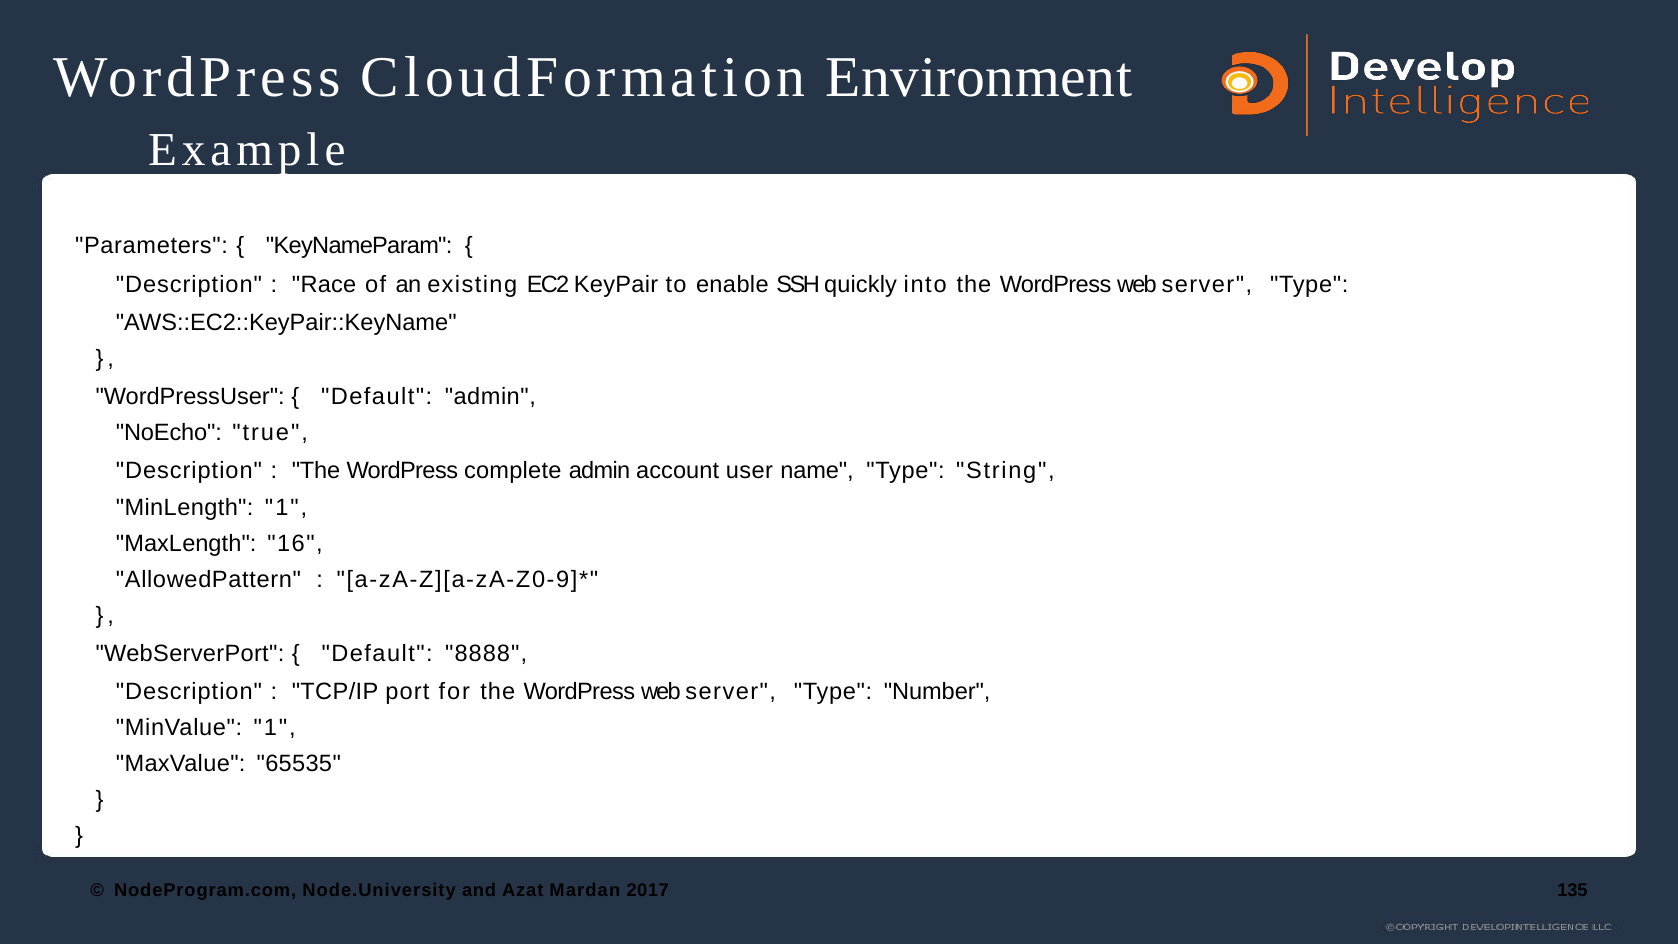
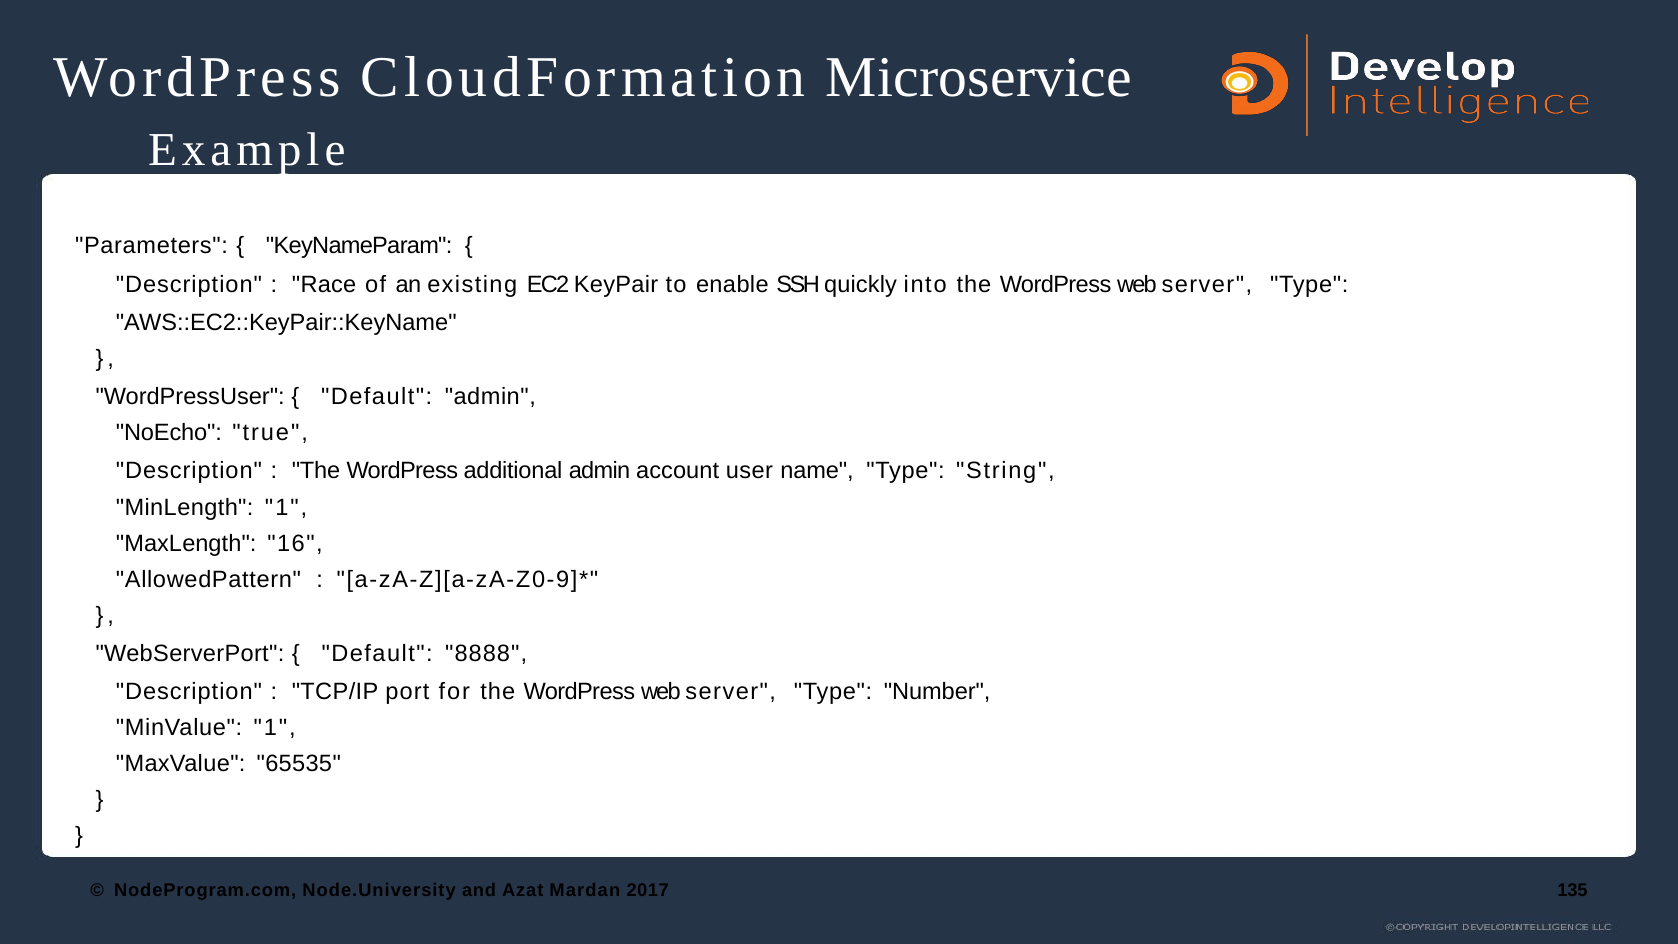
Environment: Environment -> Microservice (979, 77)
complete: complete -> additional (513, 471)
